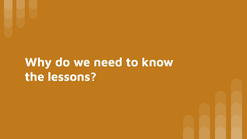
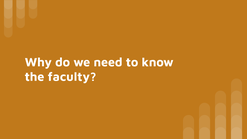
lessons: lessons -> faculty (72, 77)
